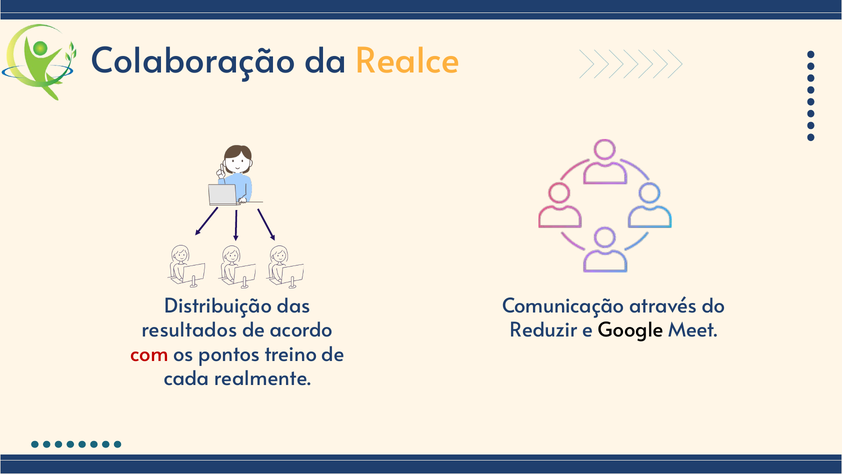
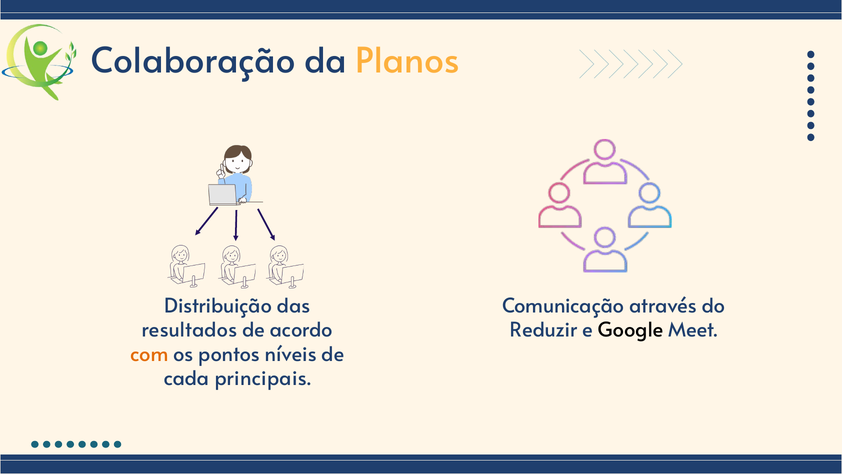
Realce: Realce -> Planos (408, 61)
com colour: red -> orange (149, 354)
treino: treino -> níveis (291, 354)
realmente: realmente -> principais (263, 378)
